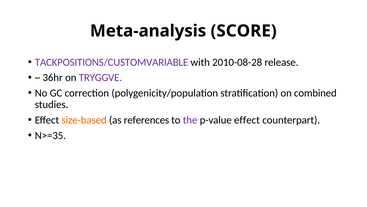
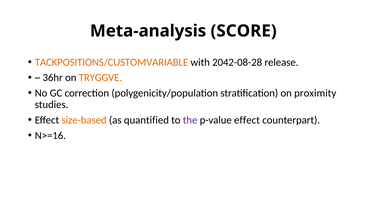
TACKPOSITIONS/CUSTOMVARIABLE colour: purple -> orange (112, 62)
2010-08-28: 2010-08-28 -> 2042-08-28 (237, 62)
TRYGGVE colour: purple -> orange (100, 77)
combined: combined -> proximity (315, 93)
references: references -> quantified (146, 120)
N>=35: N>=35 -> N>=16 (50, 135)
